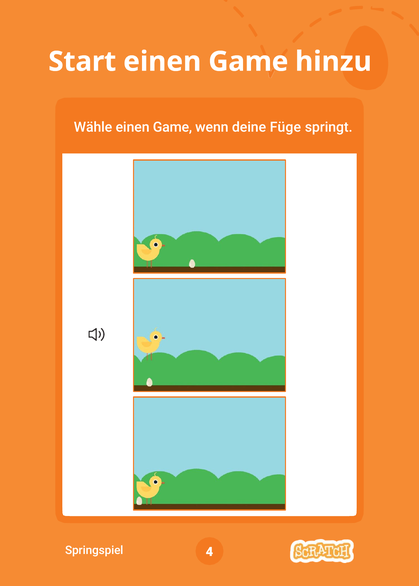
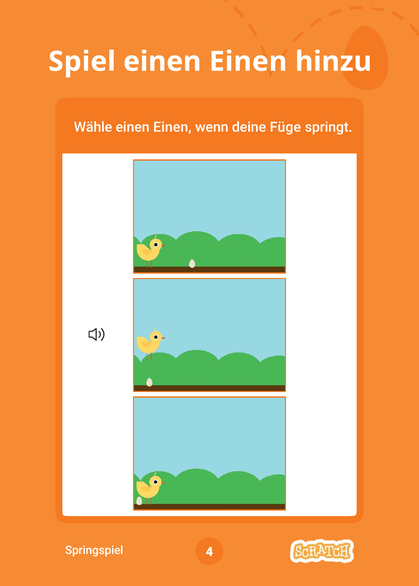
Start: Start -> Spiel (82, 62)
Game: Game -> Einen (248, 62)
Game: Game -> Einen (172, 127)
